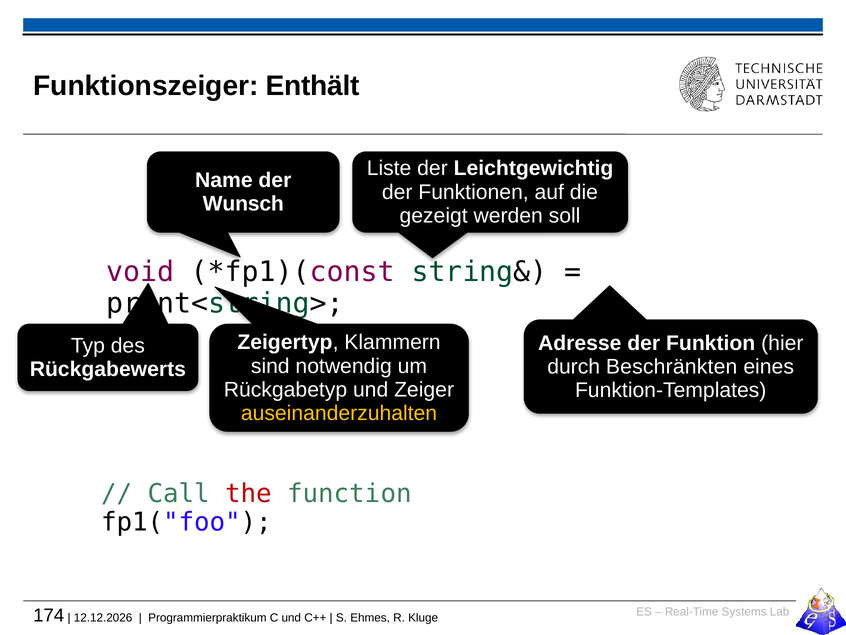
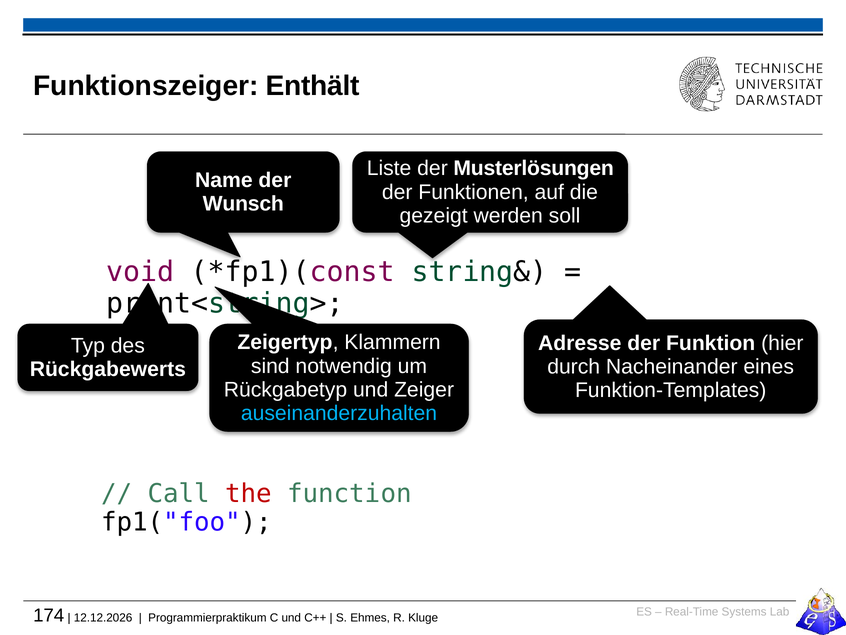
Leichtgewichtig: Leichtgewichtig -> Musterlösungen (534, 168)
Beschränkten: Beschränkten -> Nacheinander (672, 366)
auseinanderzuhalten colour: yellow -> light blue (339, 413)
